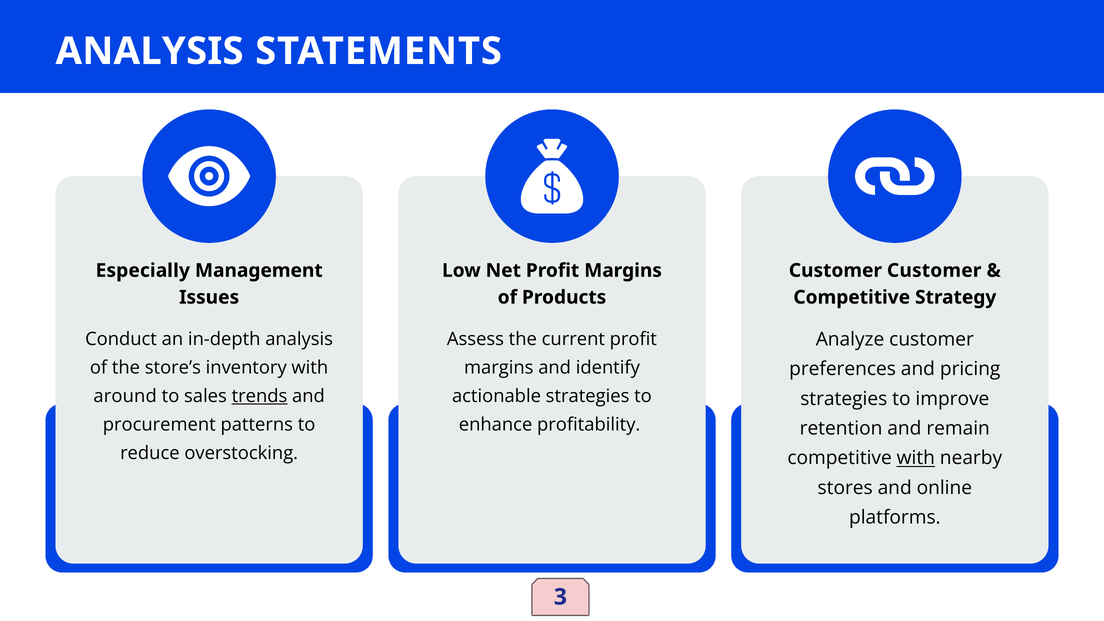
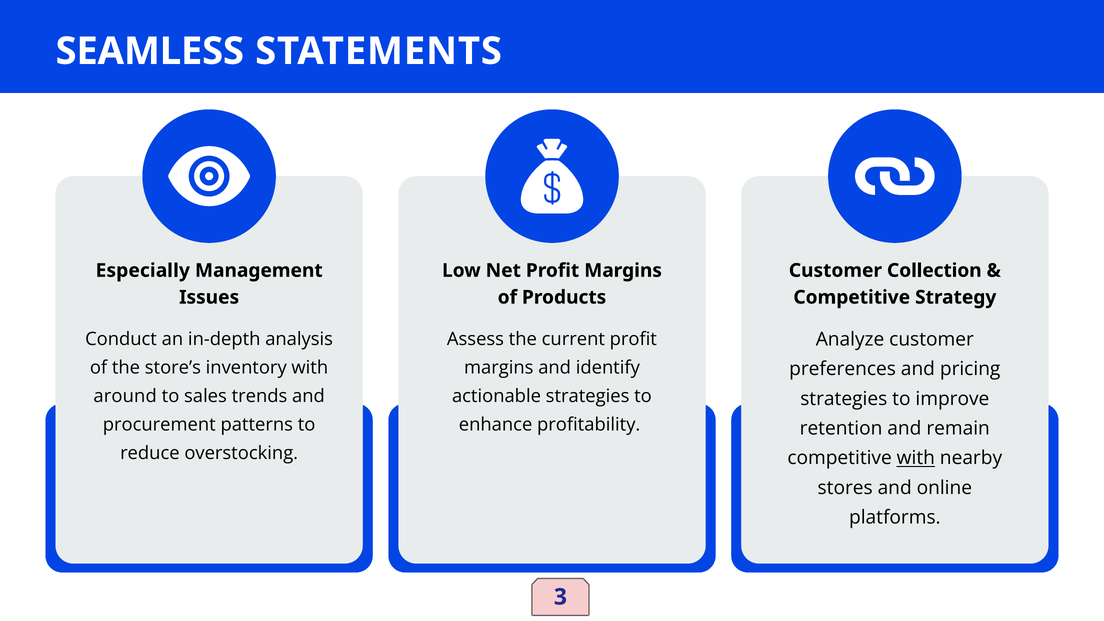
ANALYSIS: ANALYSIS -> SEAMLESS (150, 51)
Customer Customer: Customer -> Collection (934, 271)
trends underline: present -> none (259, 396)
